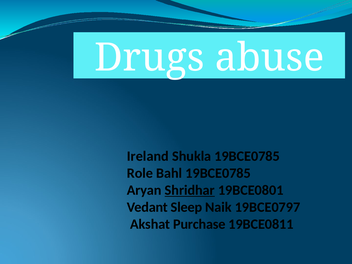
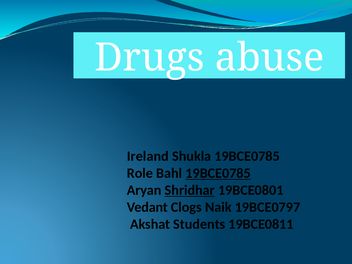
19BCE0785 underline: none -> present (218, 173)
Sleep: Sleep -> Clogs (186, 207)
Purchase: Purchase -> Students (199, 224)
